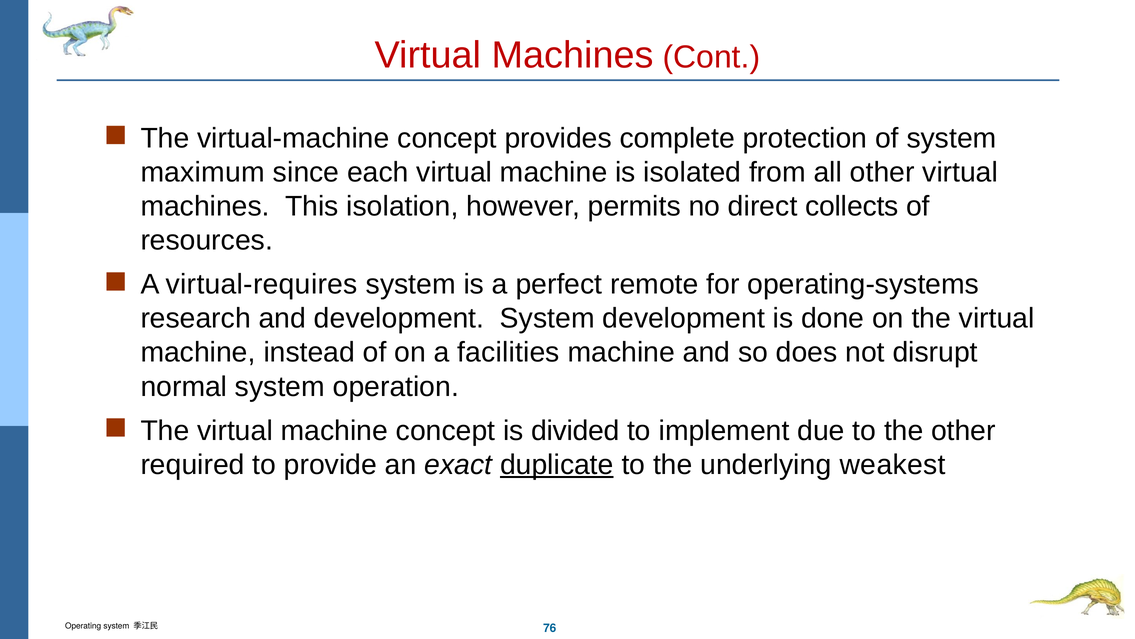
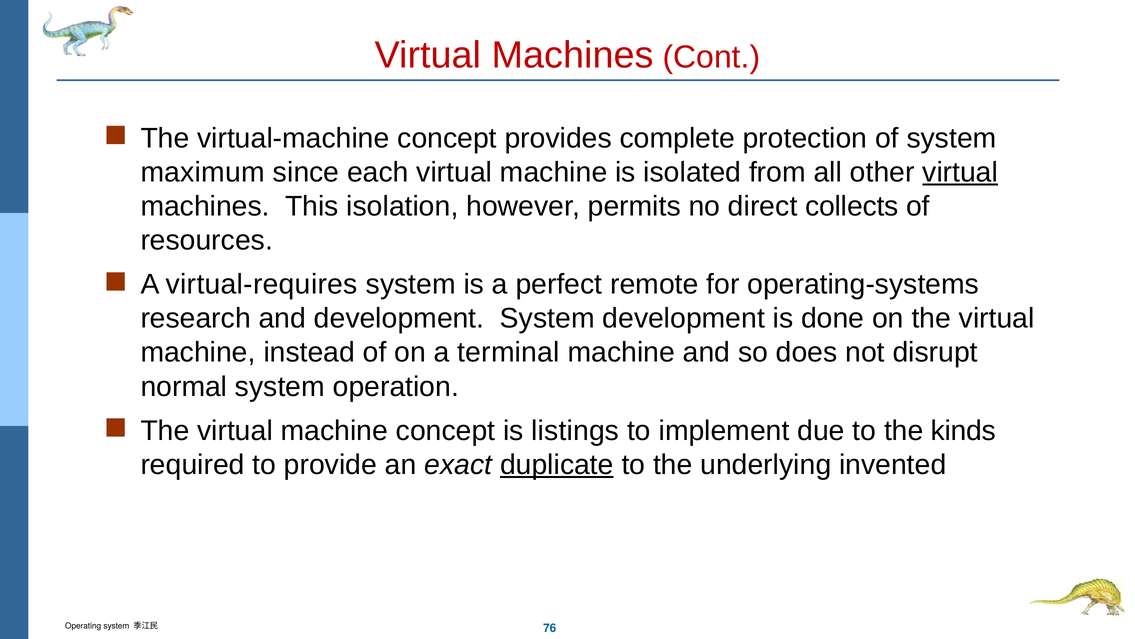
virtual underline: none -> present (960, 172)
facilities: facilities -> terminal (509, 352)
divided: divided -> listings (575, 430)
the other: other -> kinds (964, 430)
weakest: weakest -> invented (893, 464)
